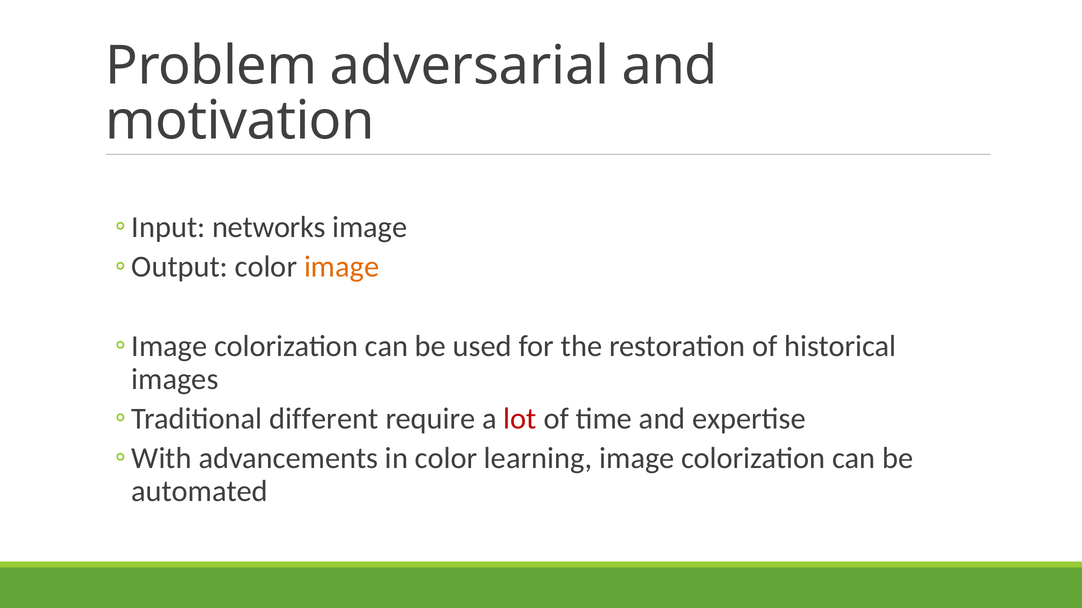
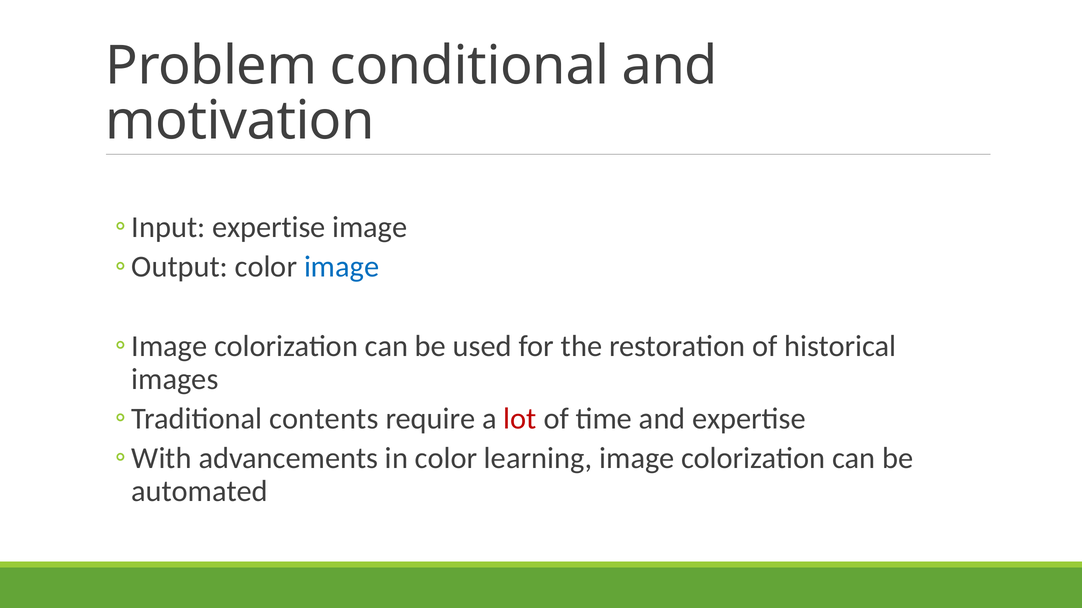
adversarial: adversarial -> conditional (470, 66)
networks: networks -> expertise (269, 227)
image colour: orange -> blue (342, 267)
different: different -> contents (324, 419)
